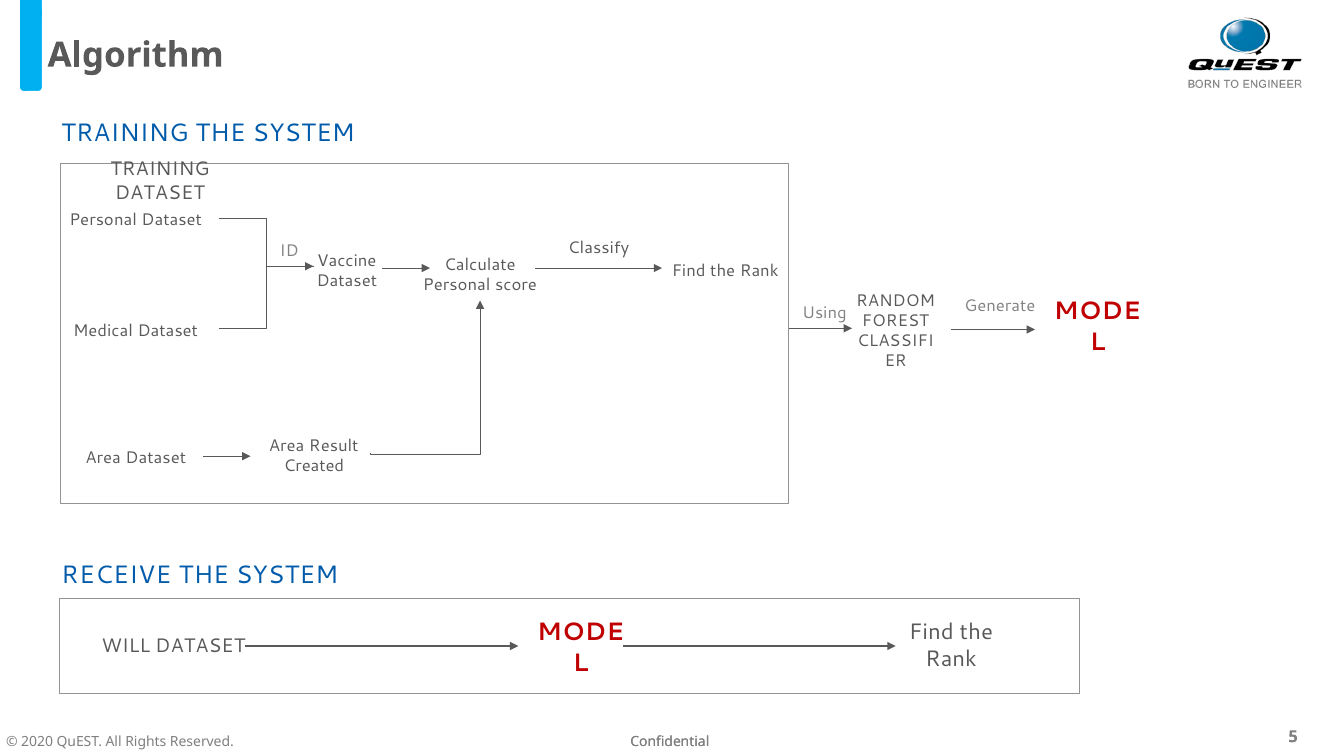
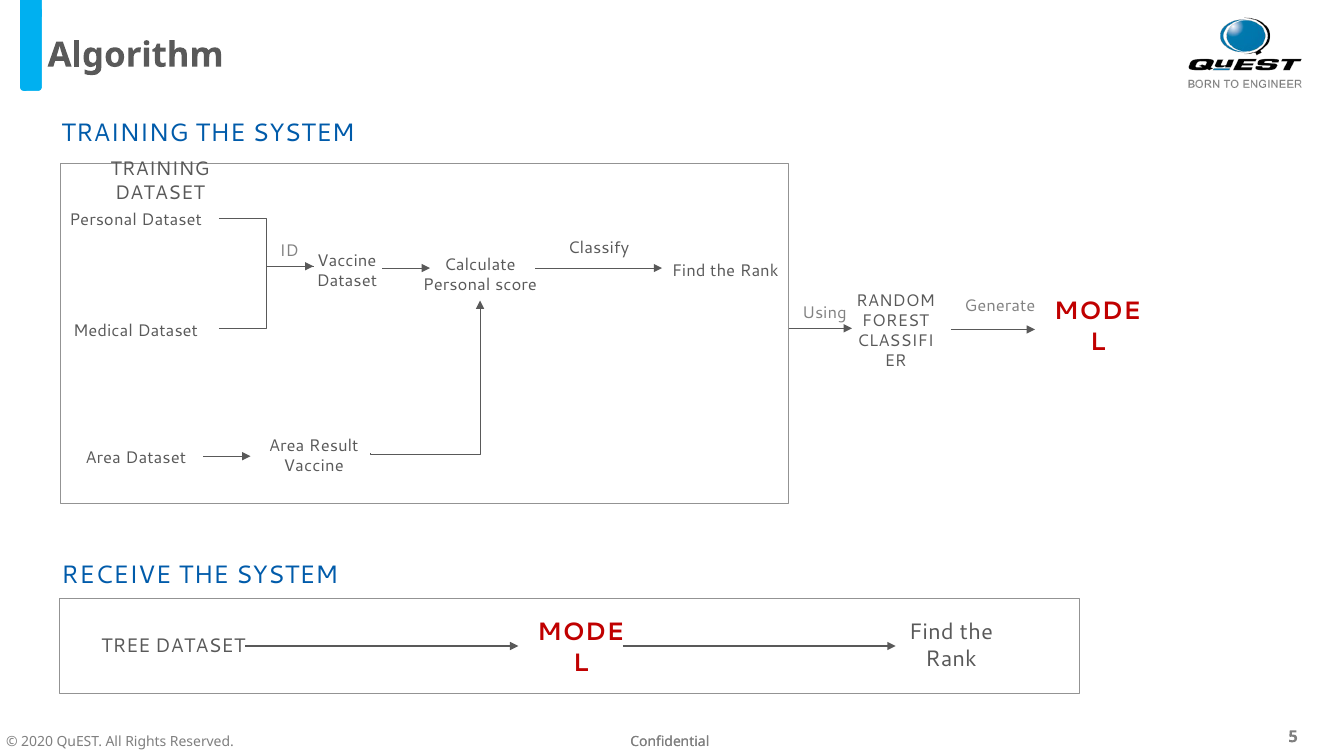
Created: Created -> Vaccine (314, 465)
WILL: WILL -> TREE (126, 645)
